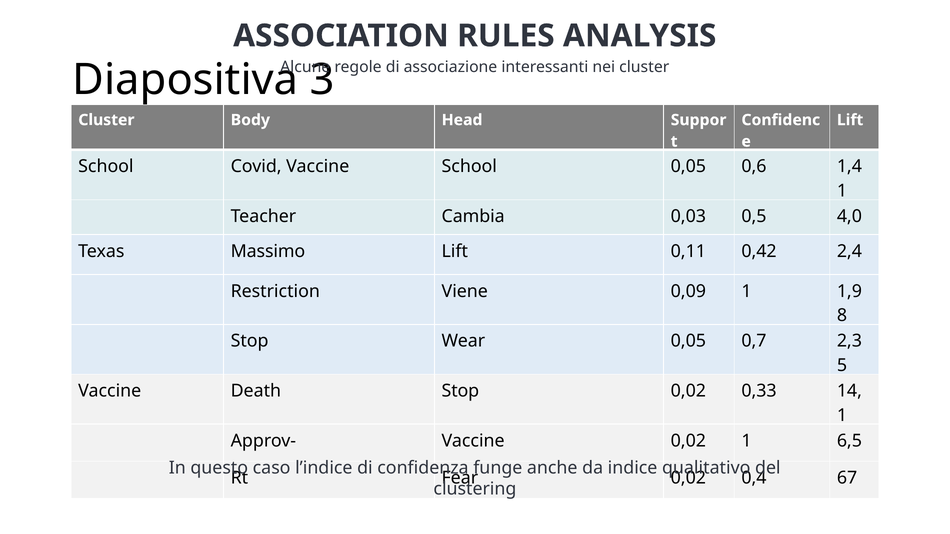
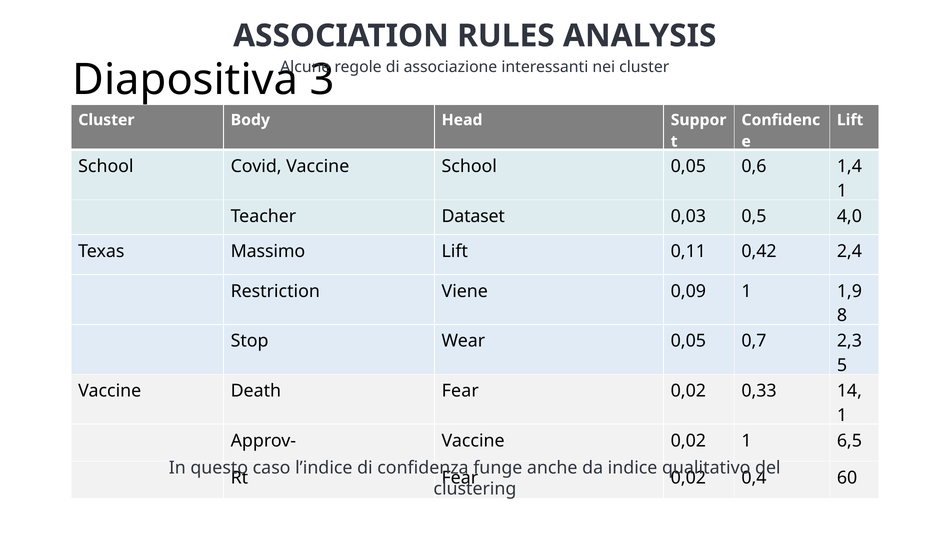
Cambia: Cambia -> Dataset (473, 217)
Death Stop: Stop -> Fear (460, 391)
67: 67 -> 60 (847, 478)
